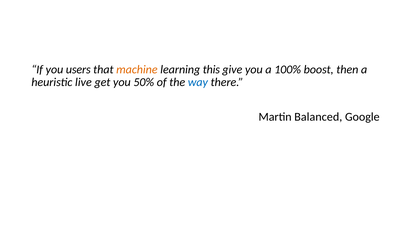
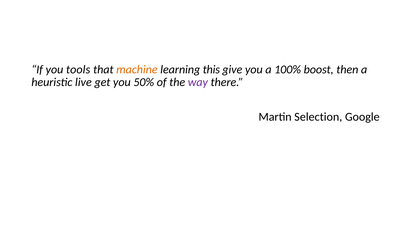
users: users -> tools (78, 69)
way colour: blue -> purple (198, 82)
Balanced: Balanced -> Selection (318, 117)
